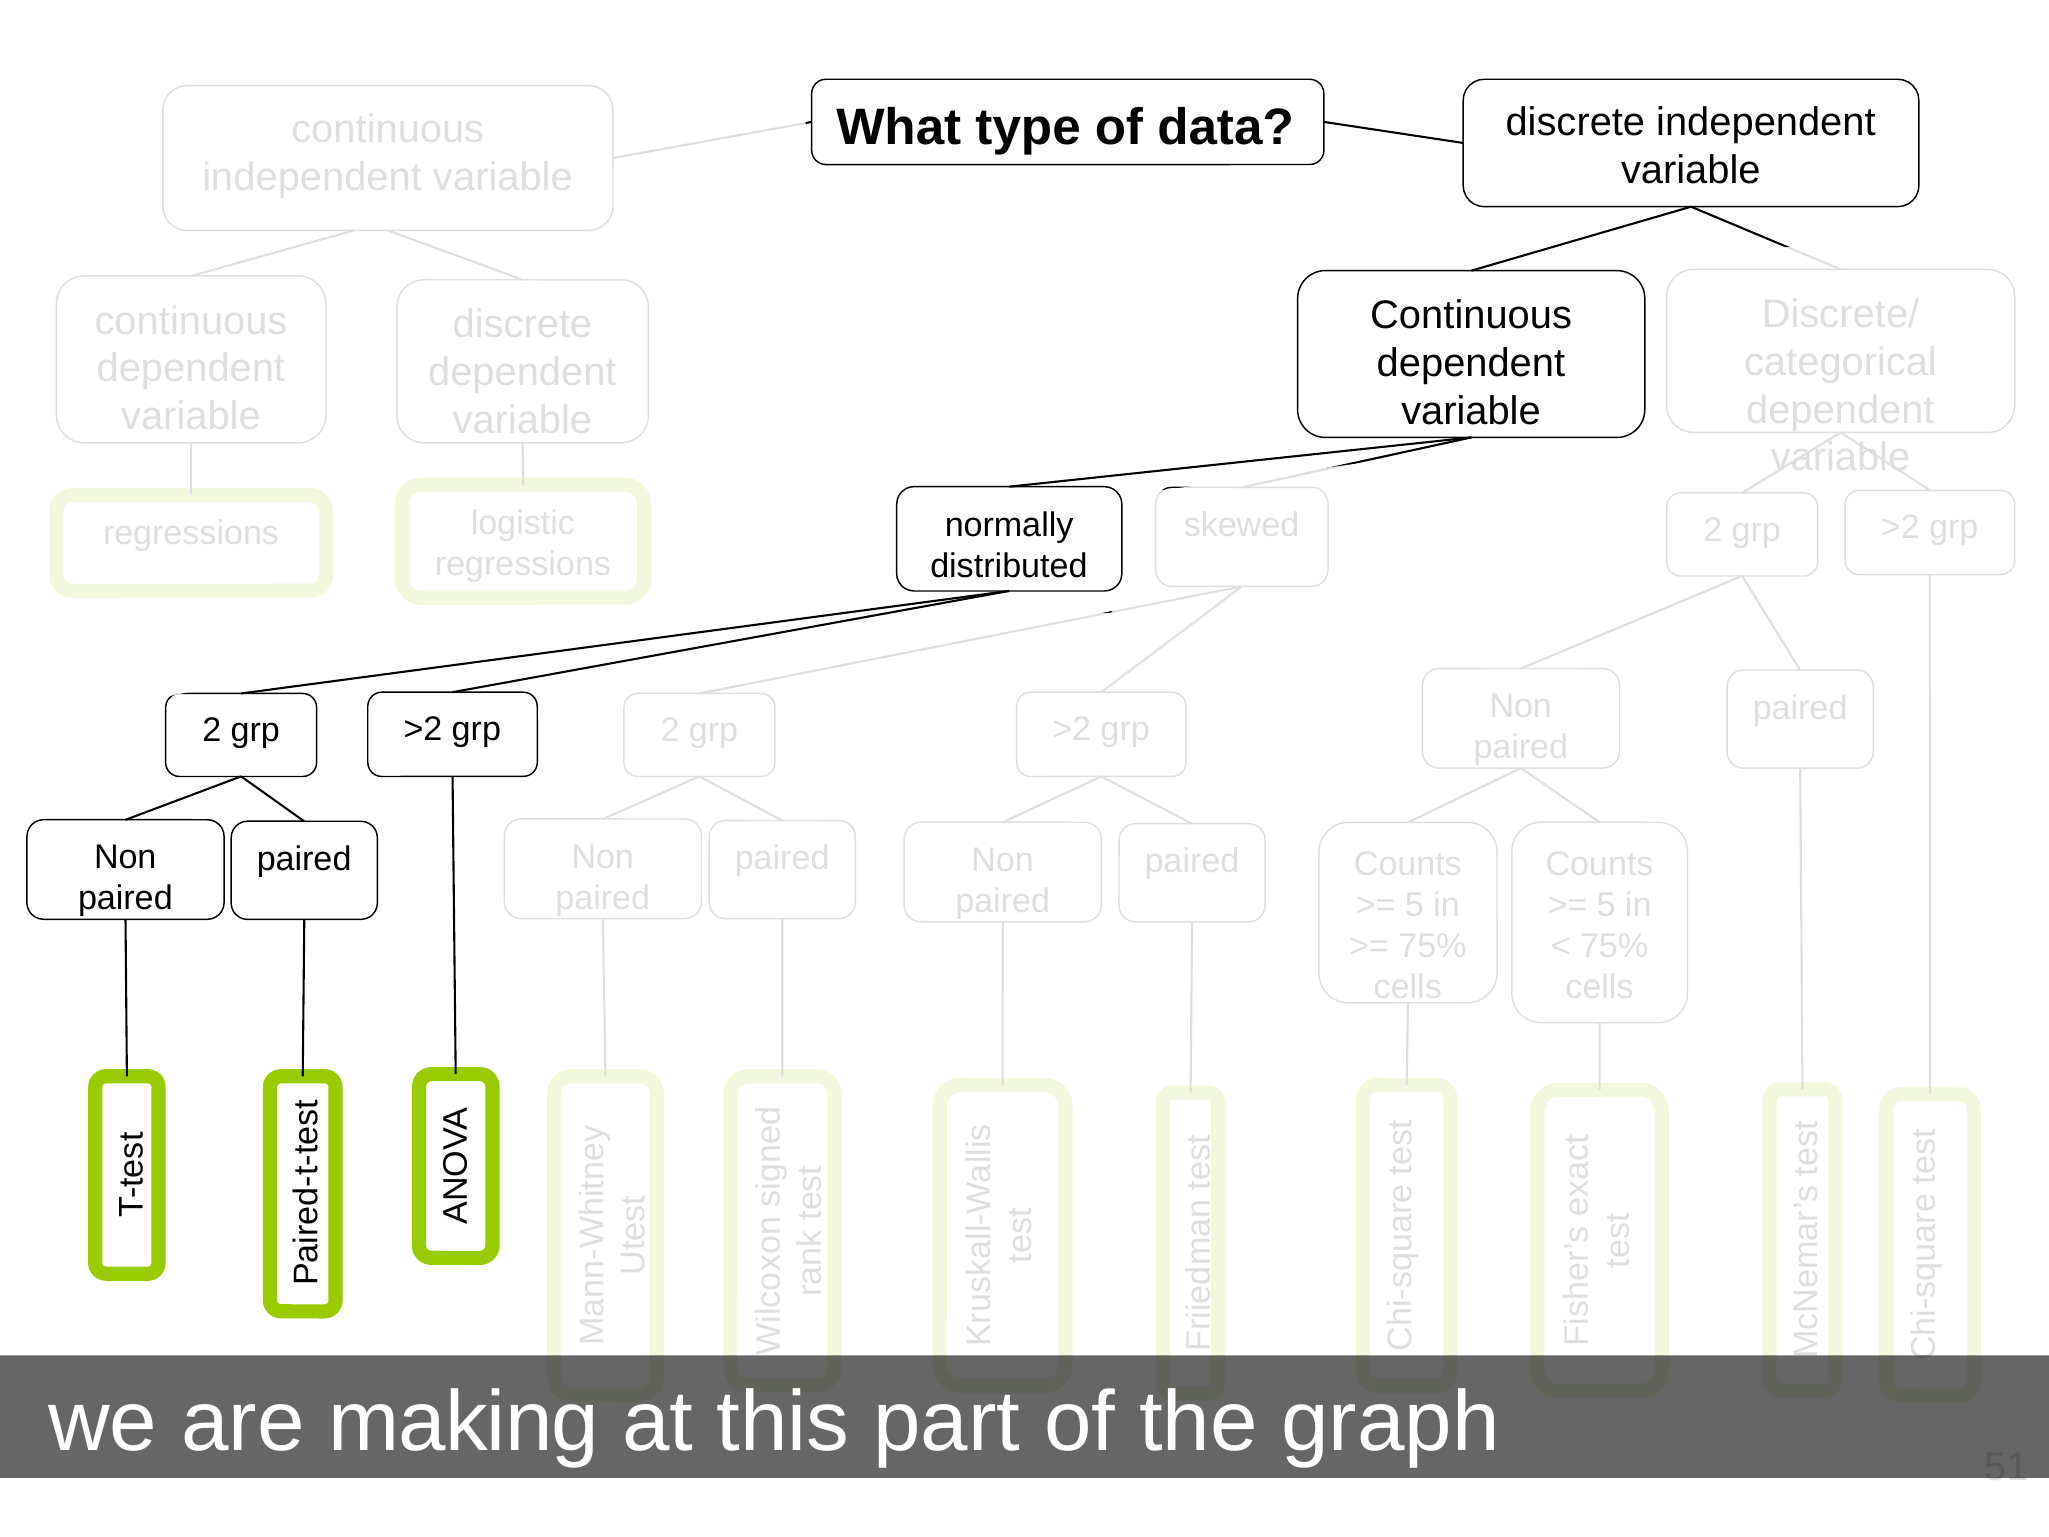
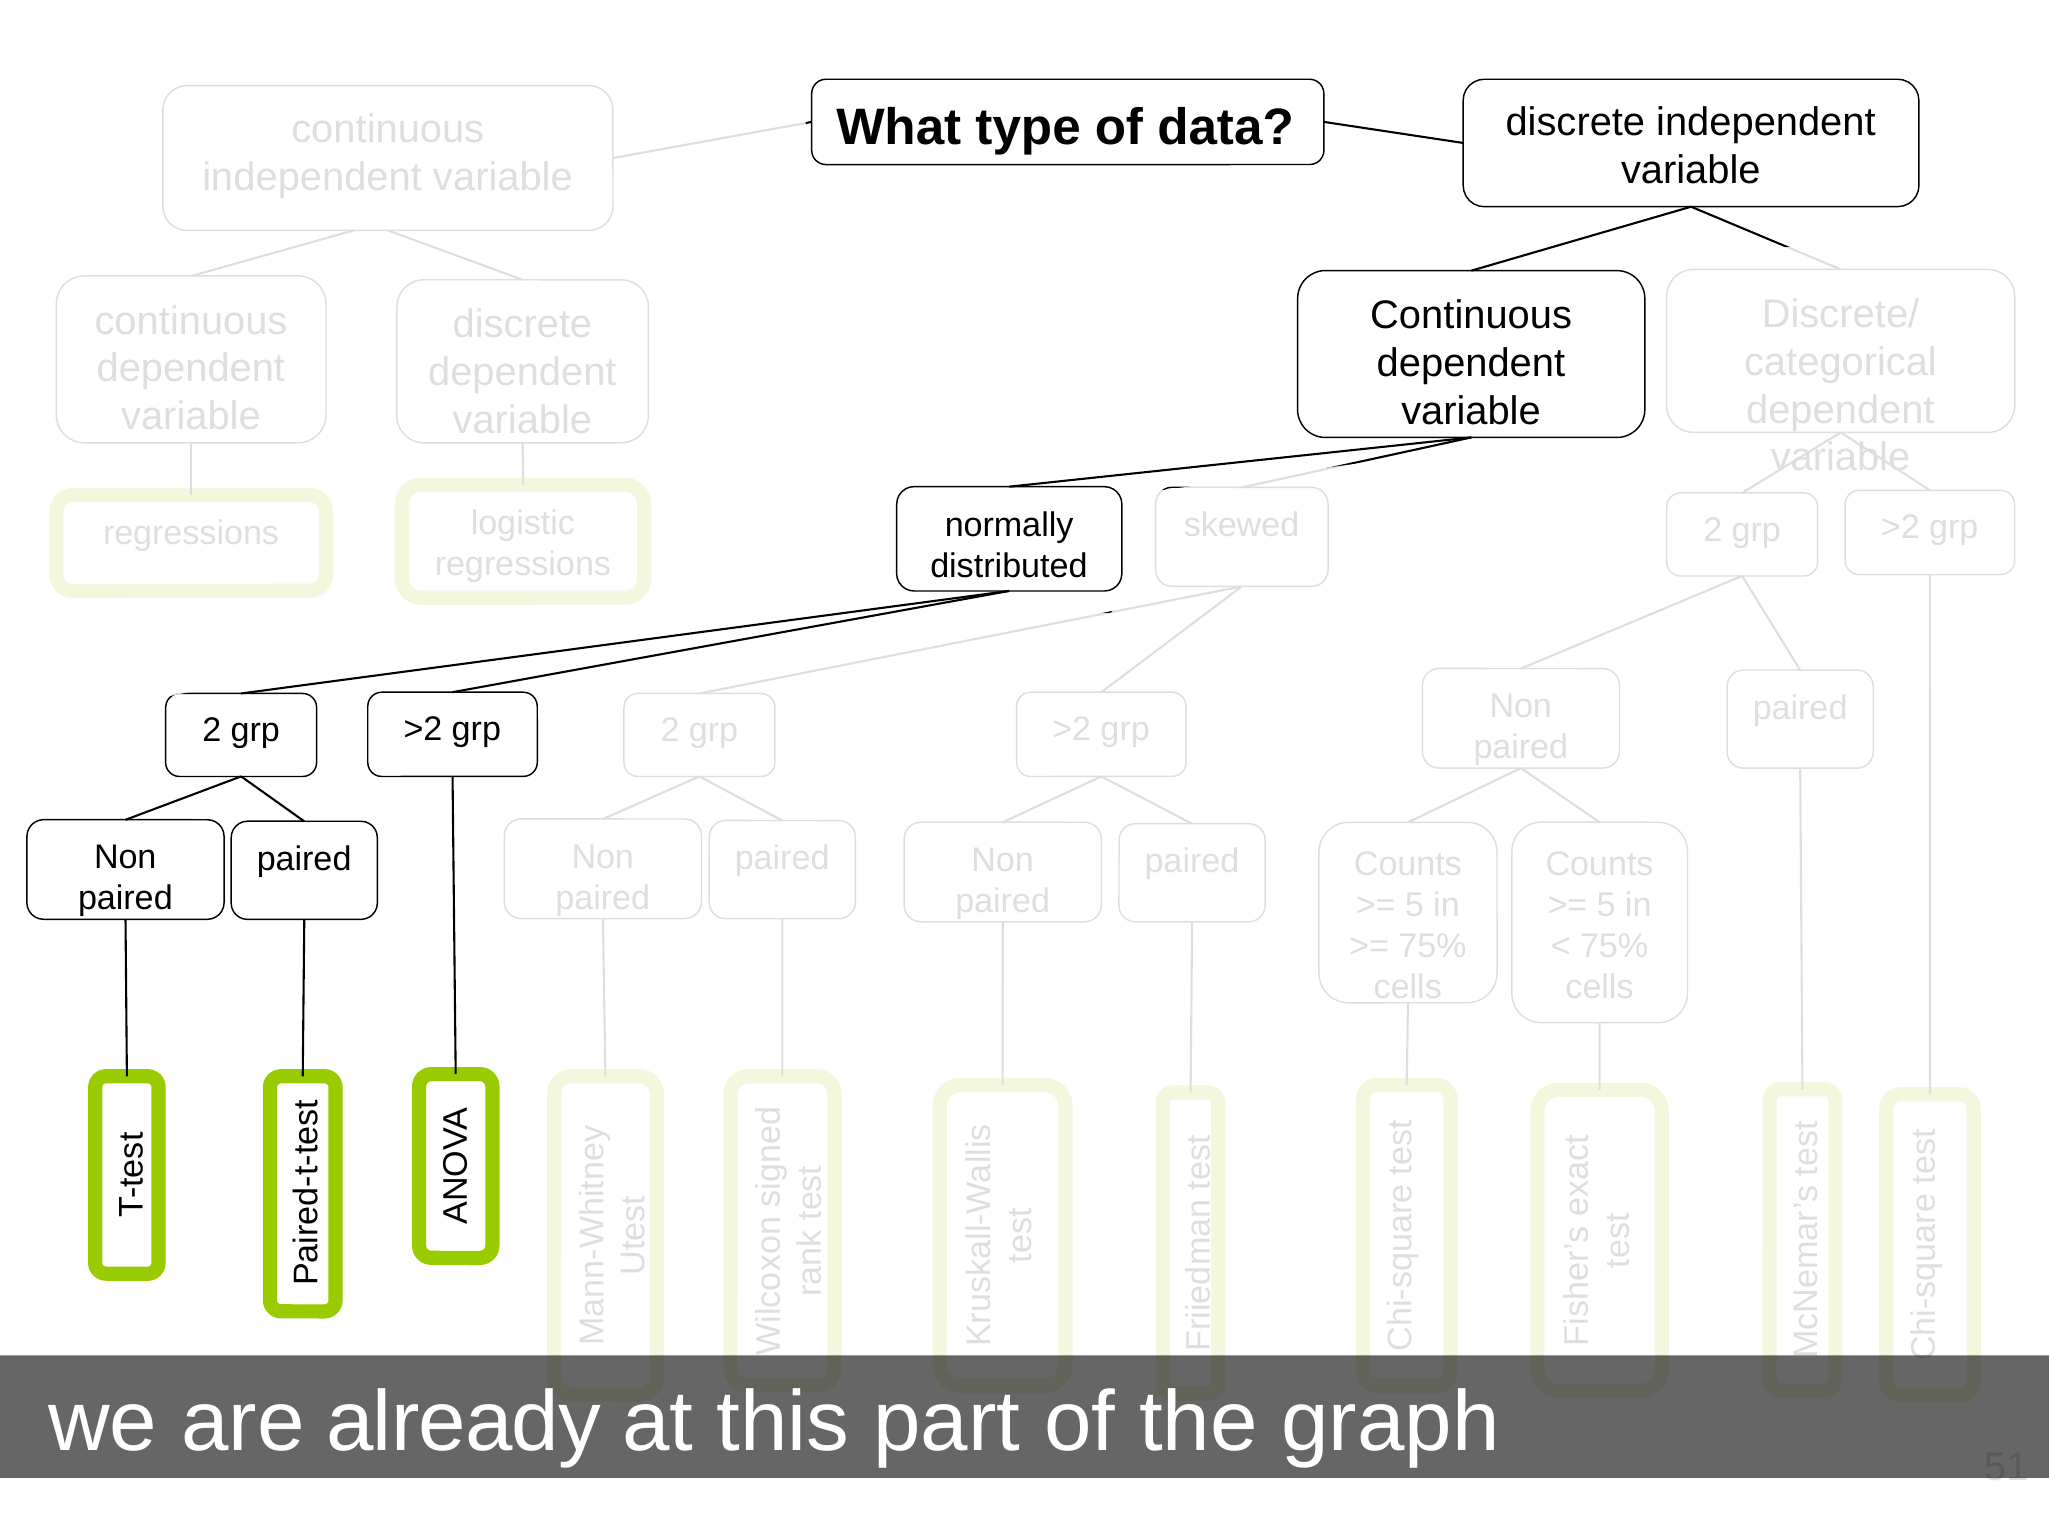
making: making -> already (464, 1422)
